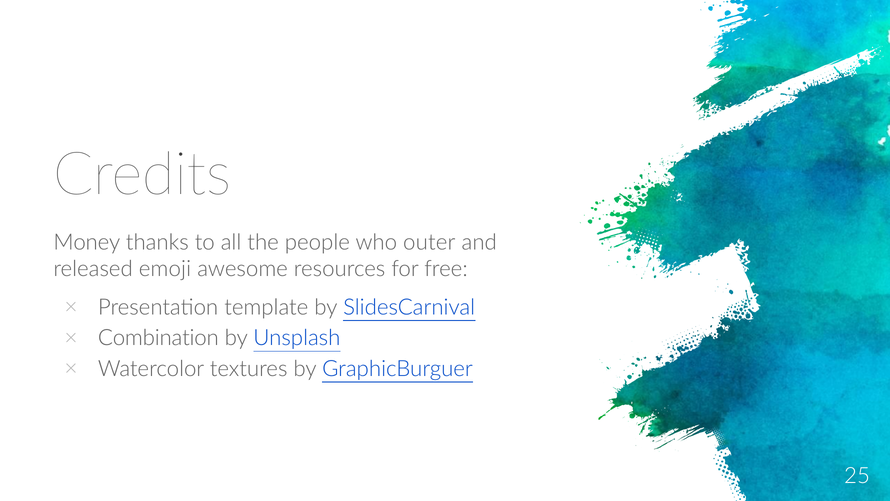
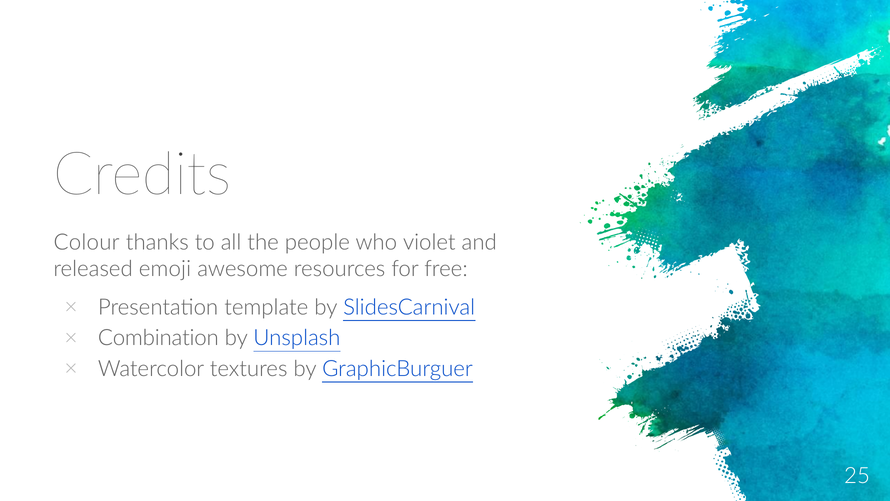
Money: Money -> Colour (87, 242)
outer: outer -> violet (429, 242)
